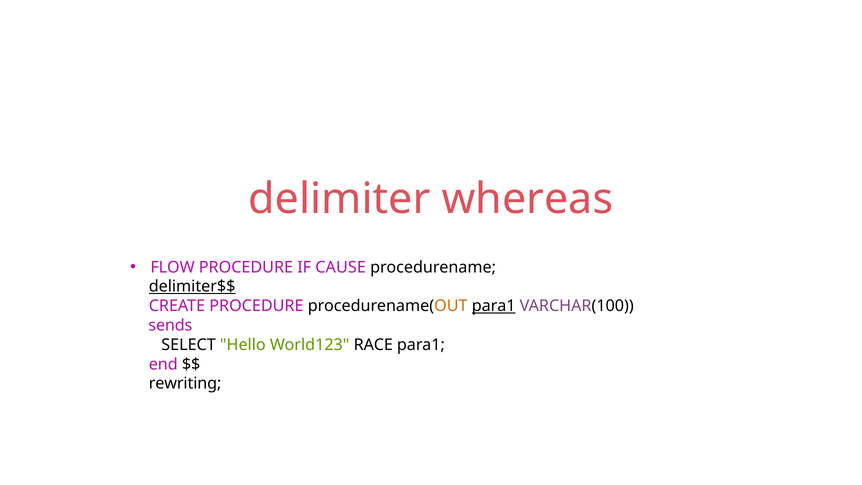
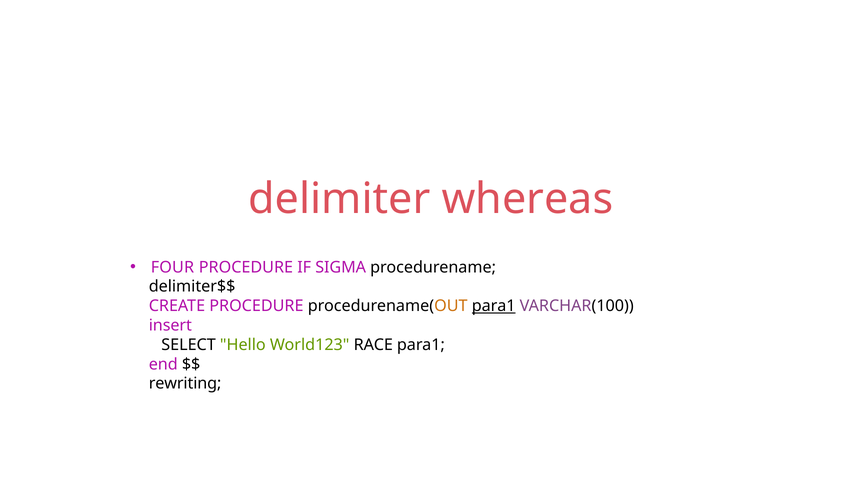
FLOW: FLOW -> FOUR (172, 267)
CAUSE: CAUSE -> SIGMA (341, 267)
delimiter$$ underline: present -> none (192, 287)
sends: sends -> insert (170, 325)
